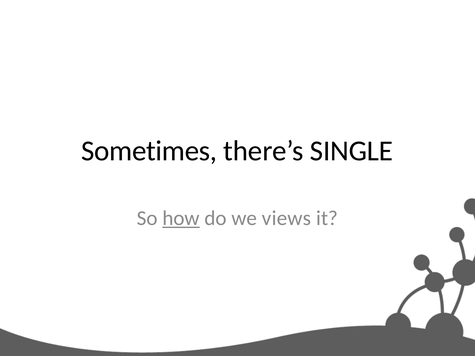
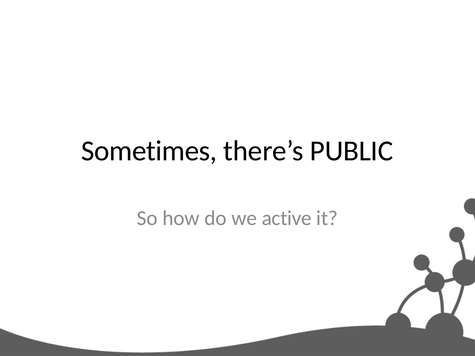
SINGLE: SINGLE -> PUBLIC (352, 151)
how underline: present -> none (181, 218)
views: views -> active (287, 218)
